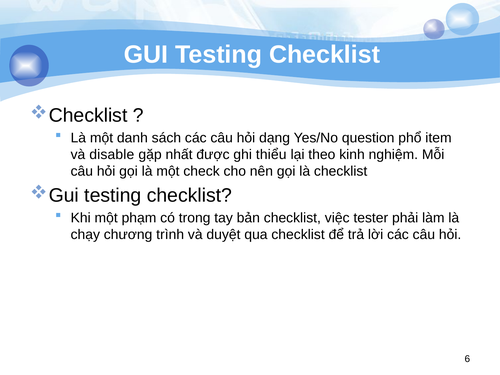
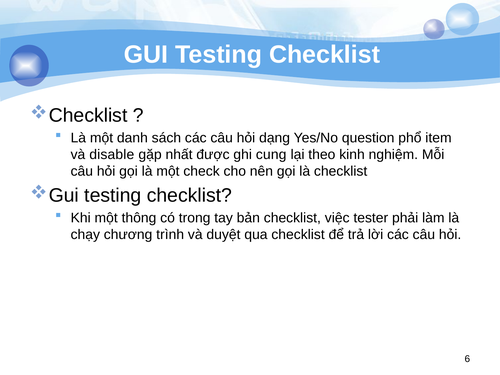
thiểu: thiểu -> cung (271, 155)
phạm: phạm -> thông (139, 218)
